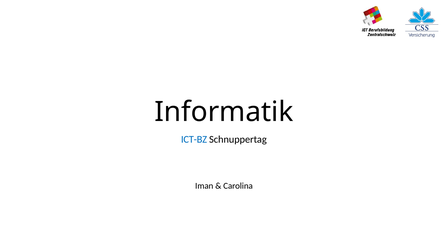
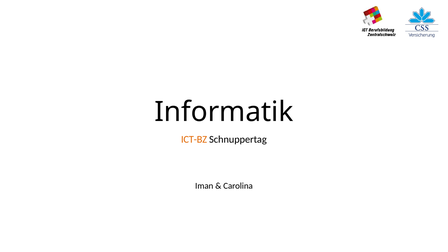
ICT-BZ colour: blue -> orange (194, 140)
